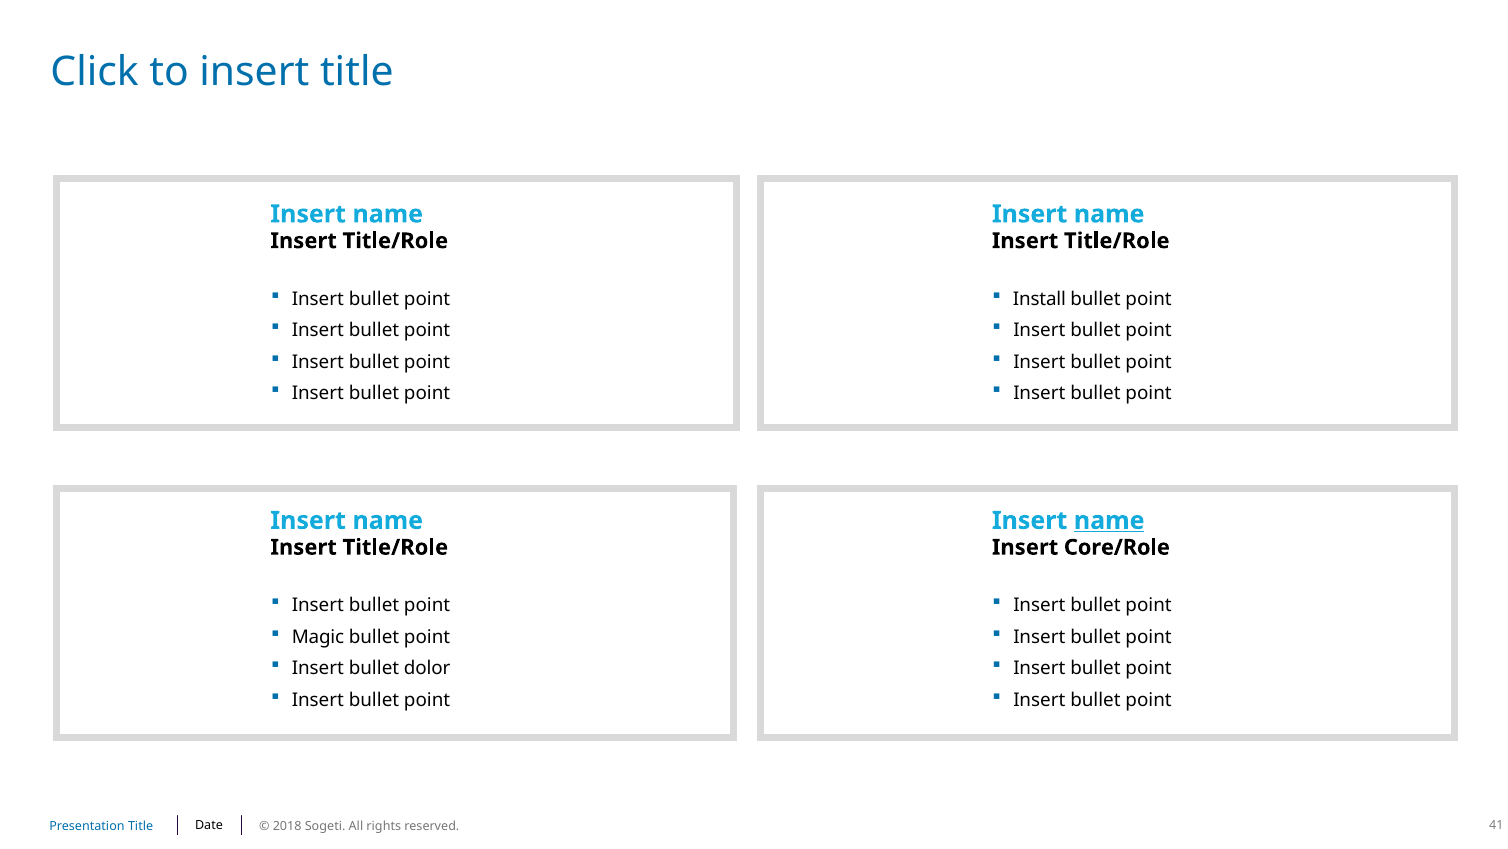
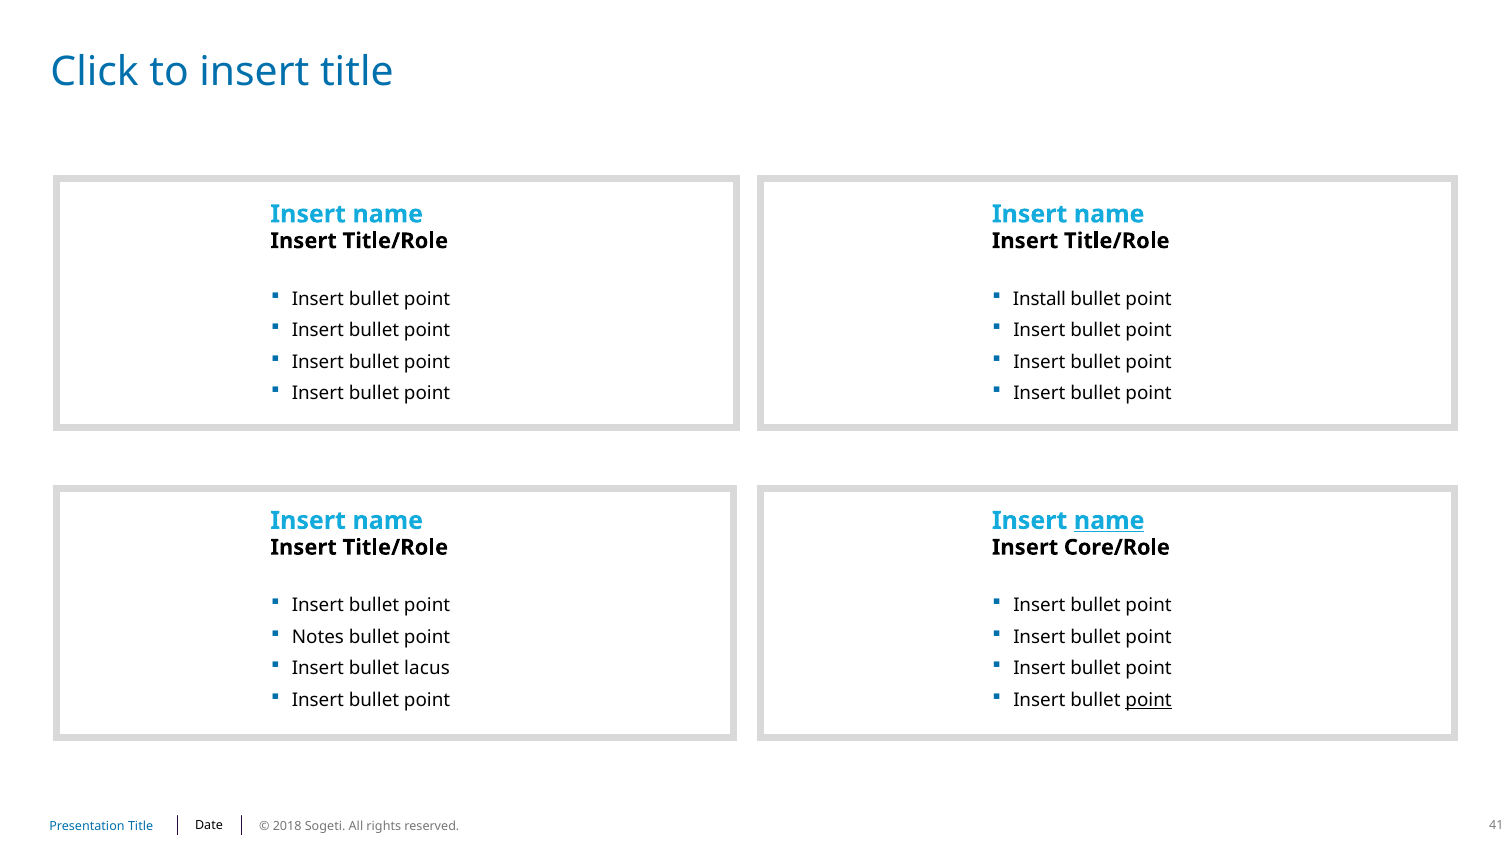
Magic: Magic -> Notes (318, 637)
dolor: dolor -> lacus (427, 668)
point underline: none -> present (1149, 699)
